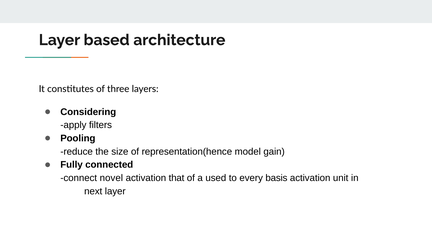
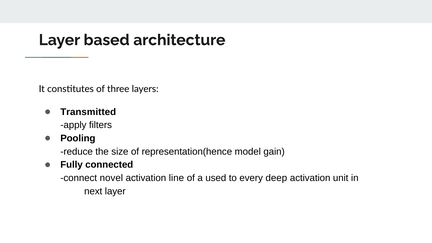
Considering: Considering -> Transmitted (88, 112)
that: that -> line (176, 178)
basis: basis -> deep (276, 178)
